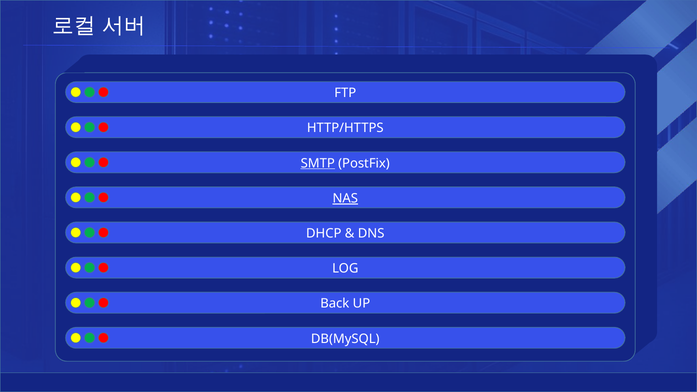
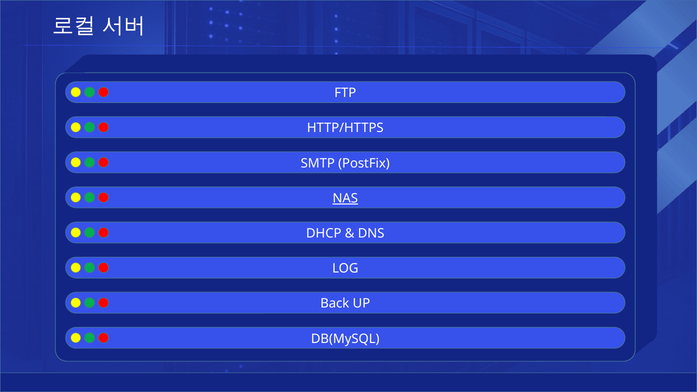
SMTP underline: present -> none (318, 163)
